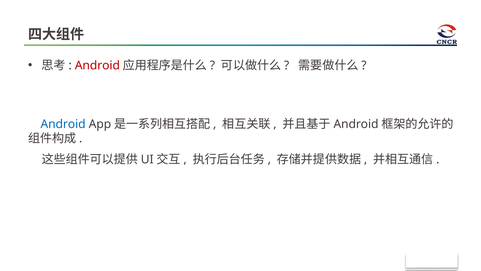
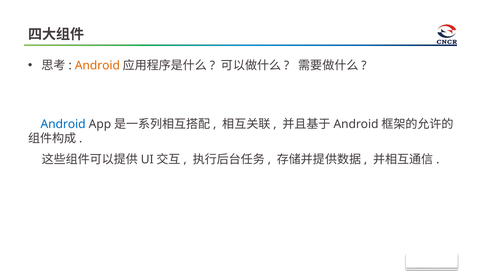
Android colour: red -> orange (97, 65)
